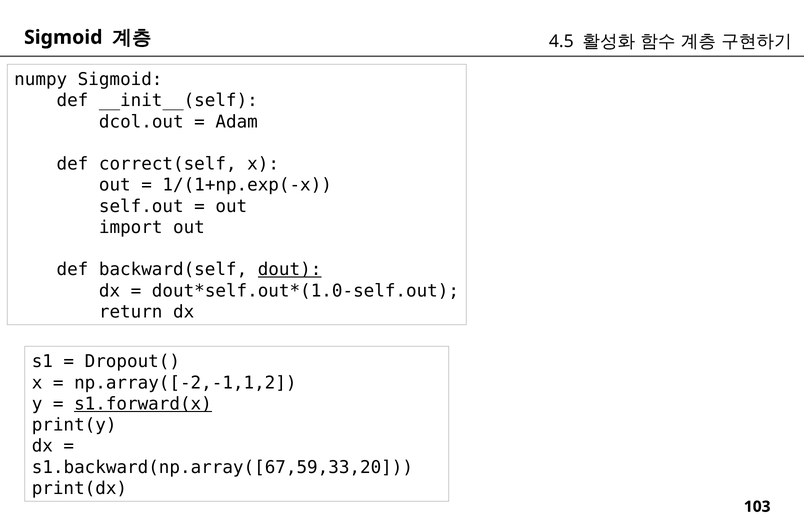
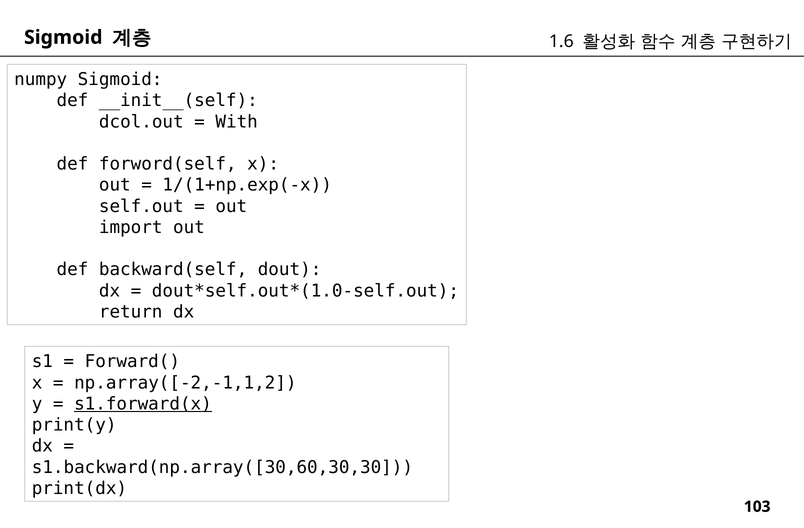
4.5: 4.5 -> 1.6 (561, 41)
Adam: Adam -> With (237, 122)
correct(self: correct(self -> forword(self (168, 164)
dout underline: present -> none (290, 270)
Dropout(: Dropout( -> Forward( (132, 362)
s1.backward(np.array([67,59,33,20: s1.backward(np.array([67,59,33,20 -> s1.backward(np.array([30,60,30,30 (222, 467)
